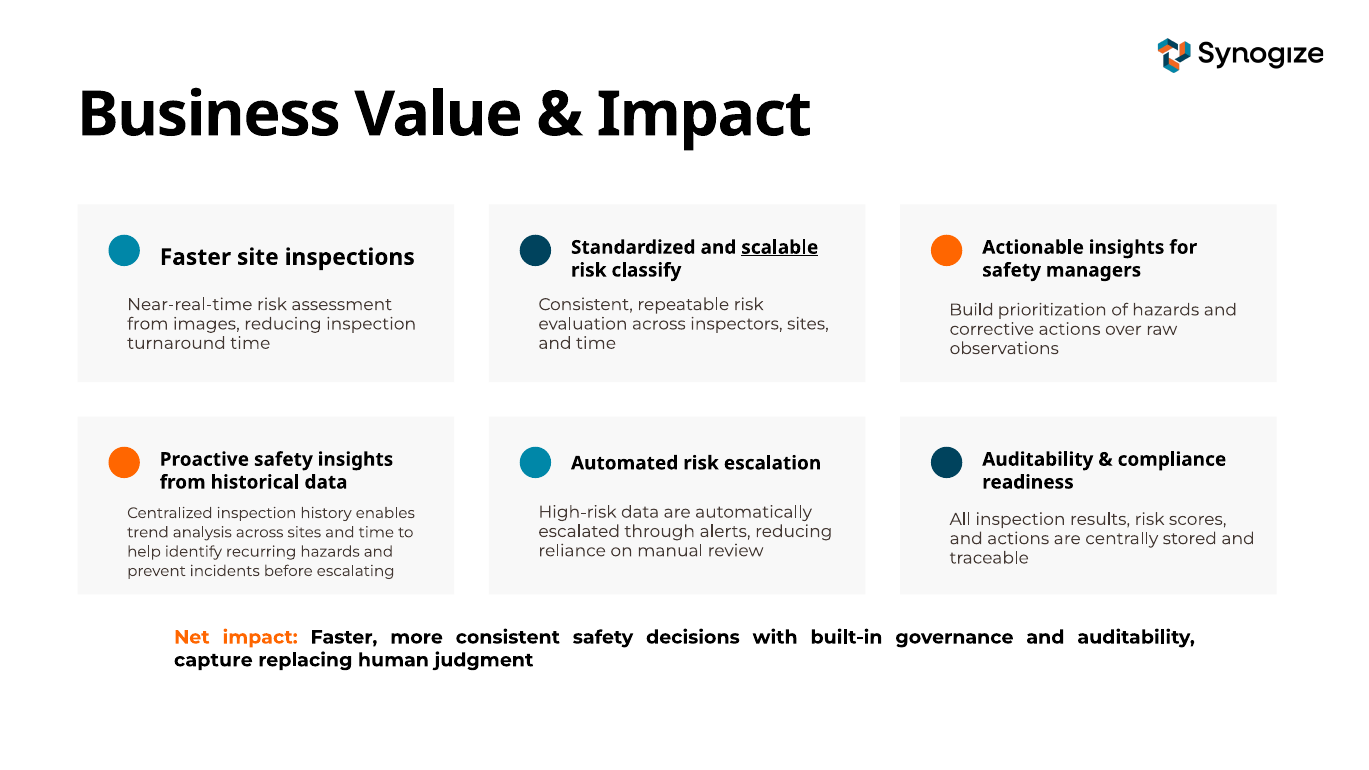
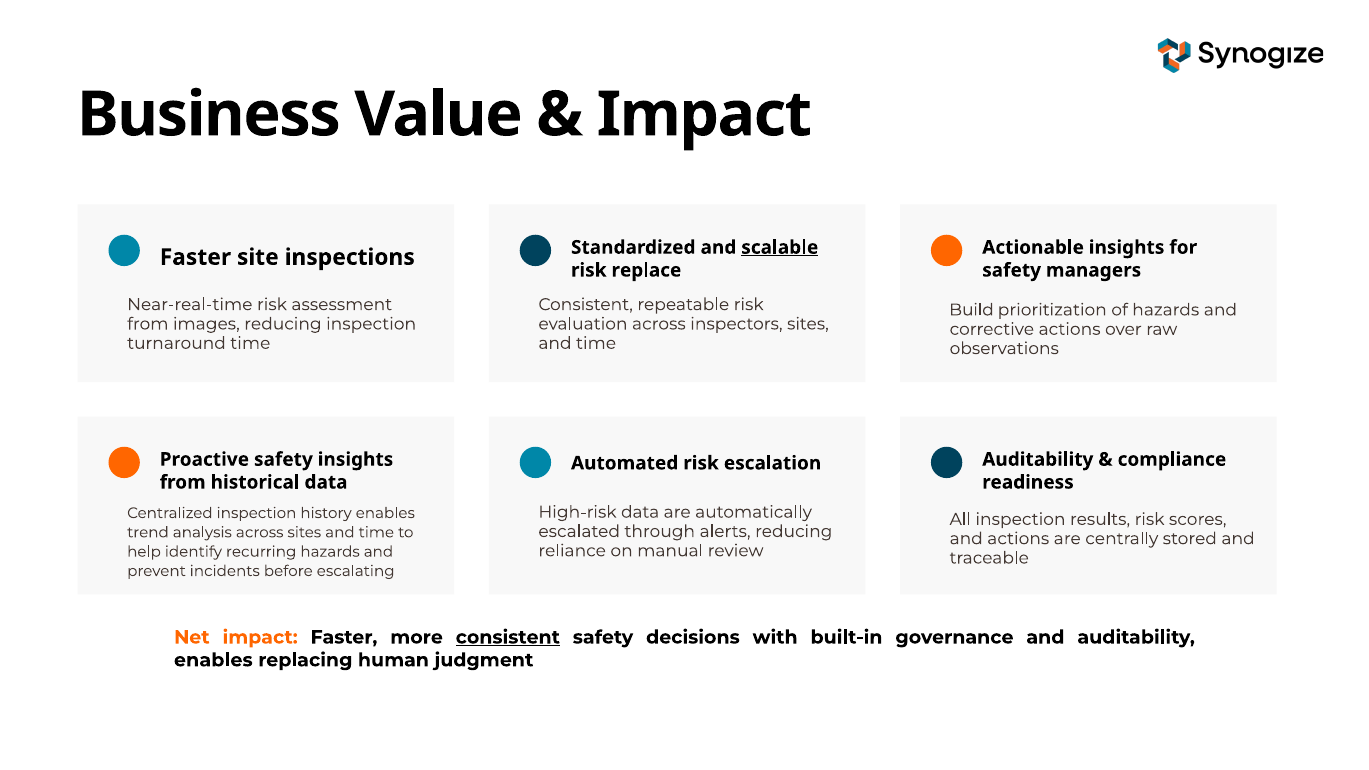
classify: classify -> replace (646, 270)
consistent underline: none -> present (508, 637)
capture: capture -> enables (213, 660)
